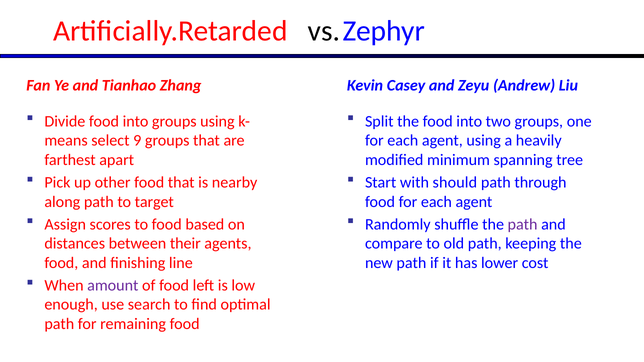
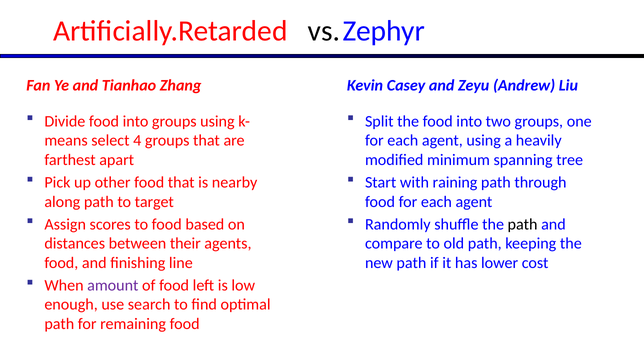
9: 9 -> 4 (137, 141)
should: should -> raining (455, 183)
path colour: purple -> black (523, 224)
